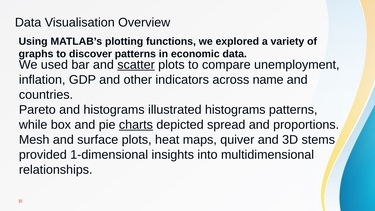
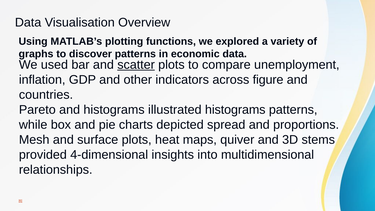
name: name -> figure (268, 80)
charts underline: present -> none (136, 125)
1‑dimensional: 1‑dimensional -> 4‑dimensional (109, 155)
